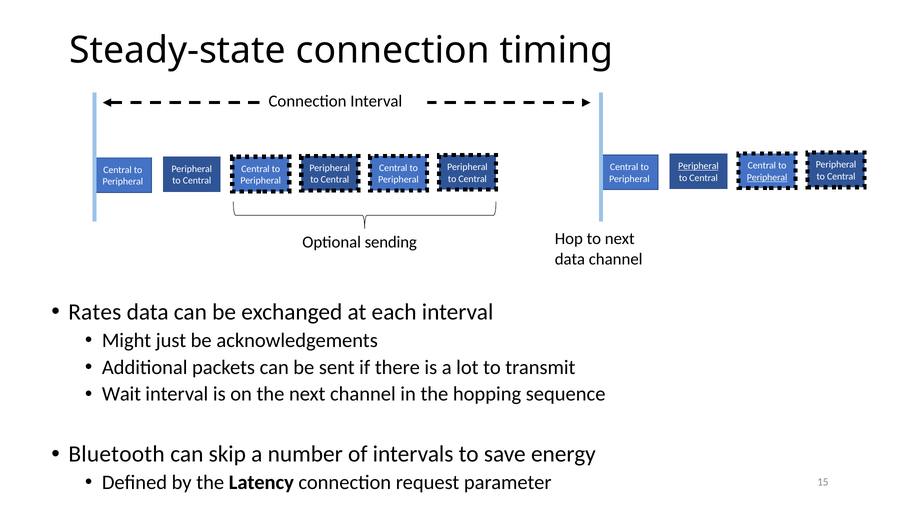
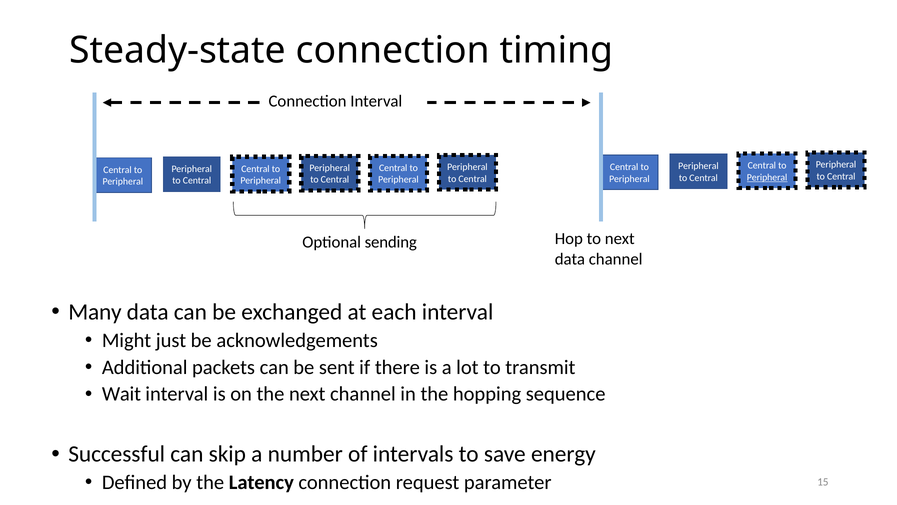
Peripheral underline: present -> none (698, 166)
Rates: Rates -> Many (95, 312)
Bluetooth: Bluetooth -> Successful (117, 454)
